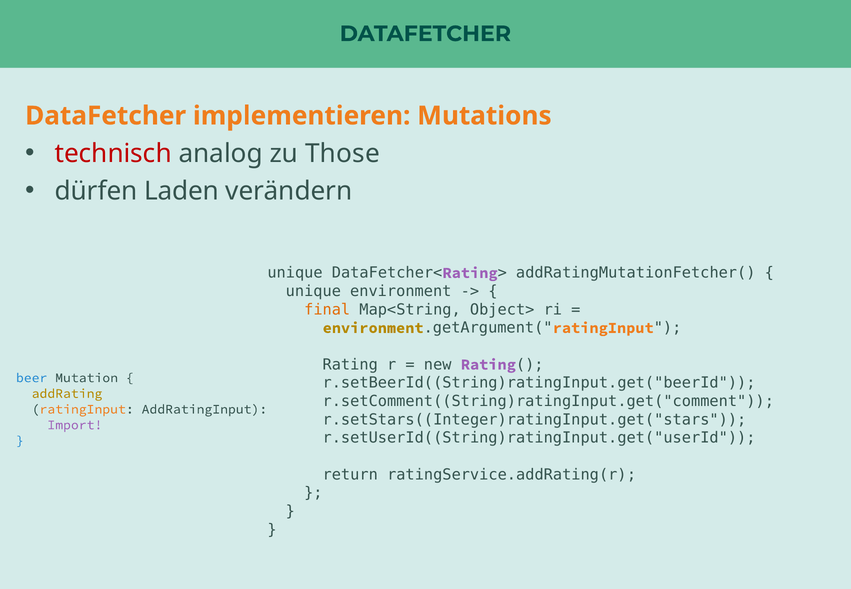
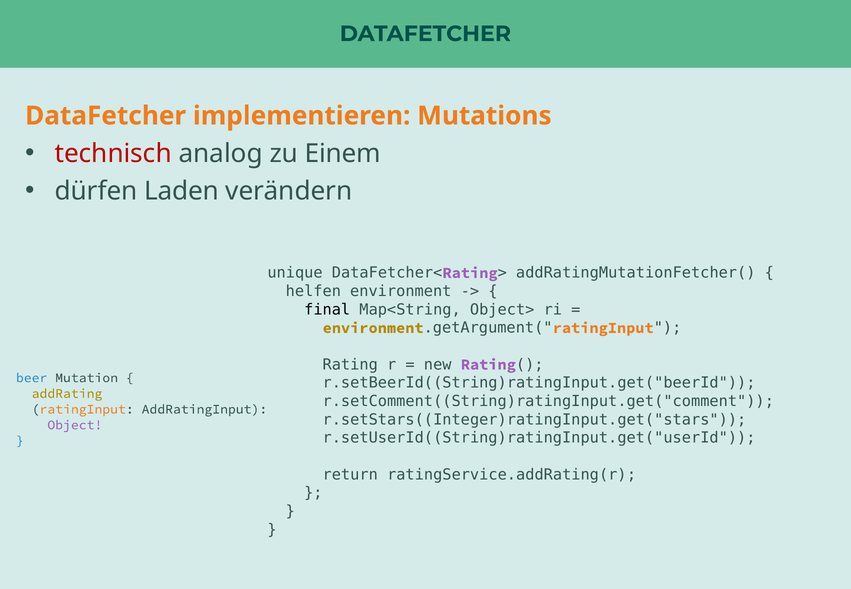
Those: Those -> Einem (343, 154)
unique: unique -> helfen (313, 291)
final colour: orange -> black (327, 310)
Import: Import -> Object (75, 425)
